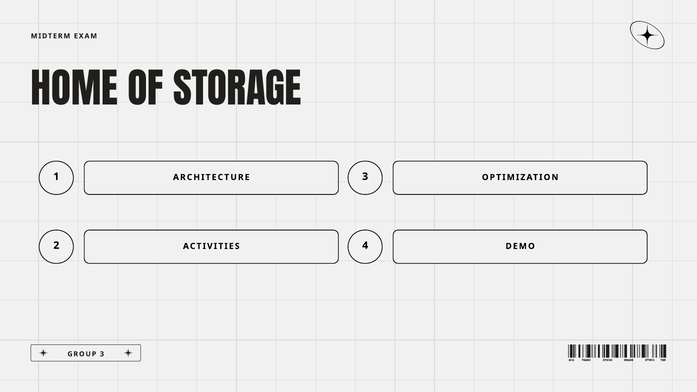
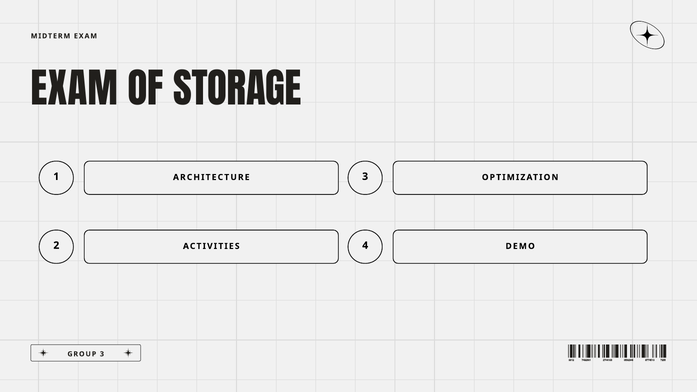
HOME: HOME -> EXAM (74, 91)
